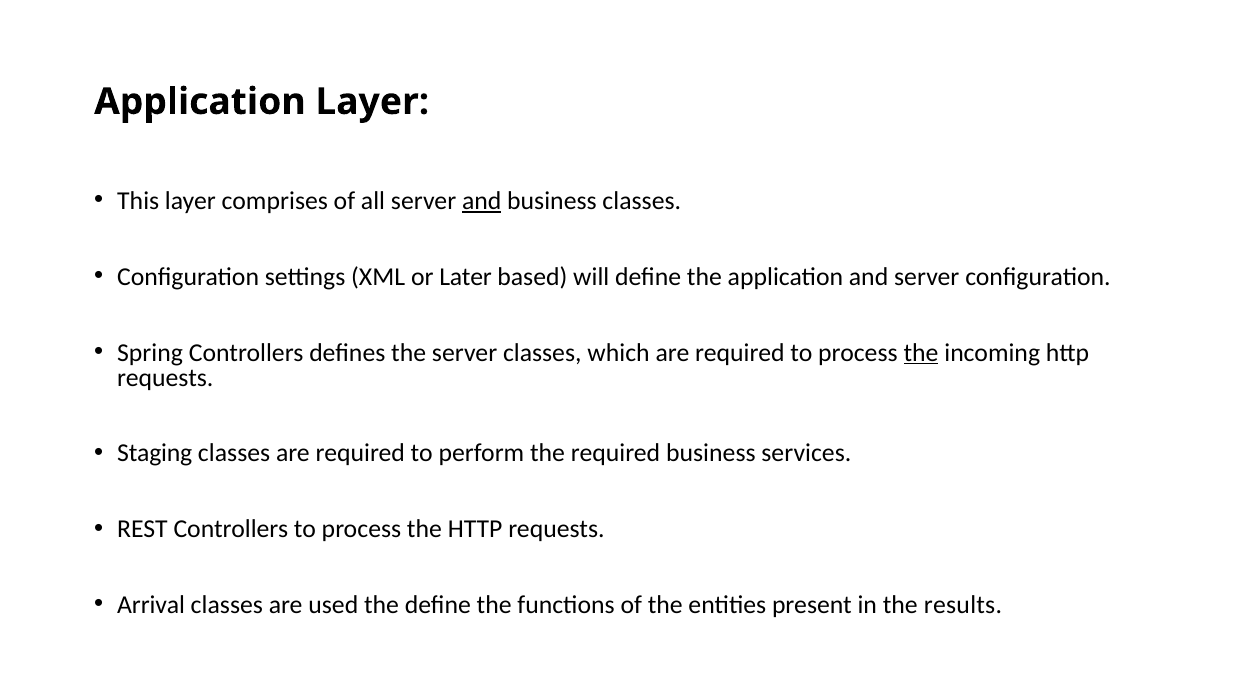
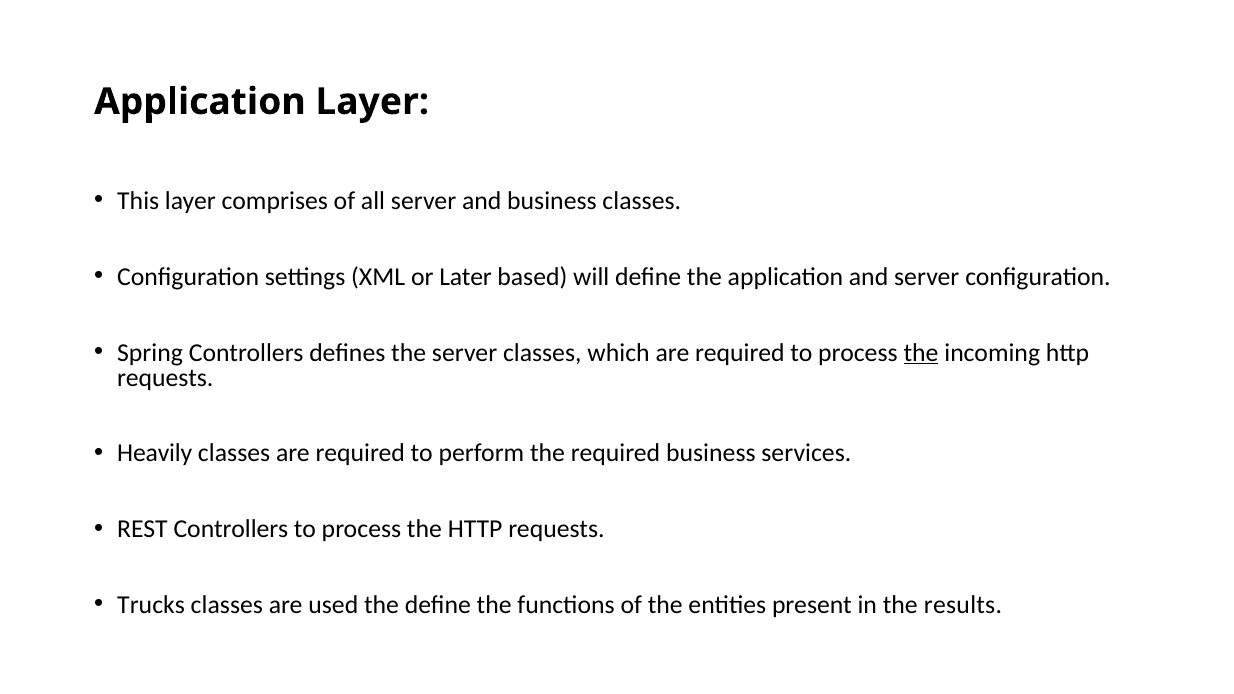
and underline: present -> none (482, 201)
Staging: Staging -> Heavily (155, 453)
Arrival: Arrival -> Trucks (151, 605)
